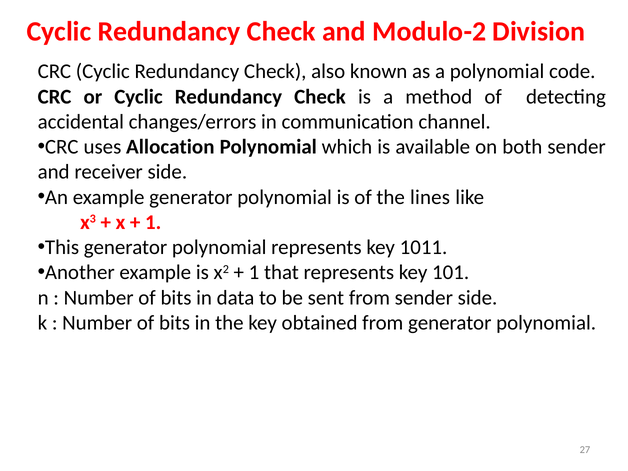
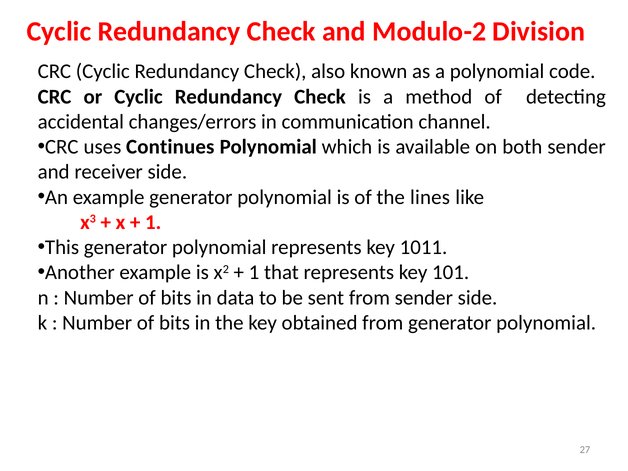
Allocation: Allocation -> Continues (170, 147)
